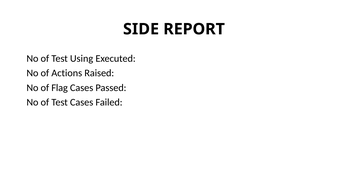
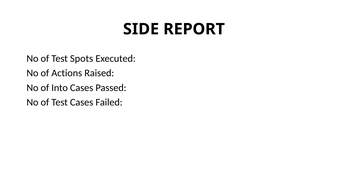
Using: Using -> Spots (82, 59)
Flag: Flag -> Into (60, 88)
